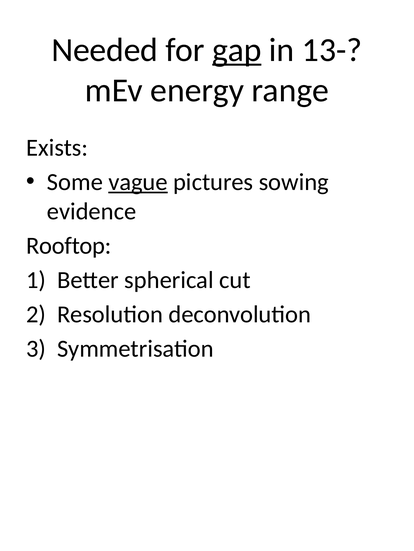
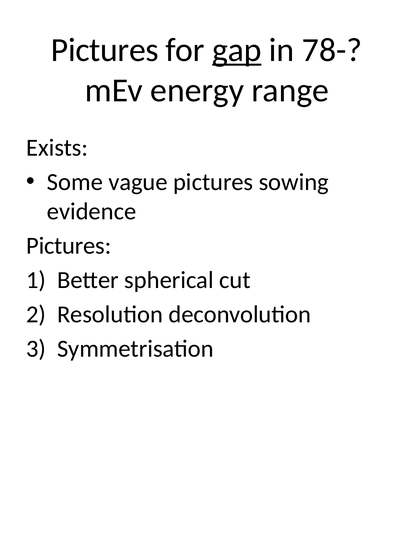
Needed: Needed -> Pictures (105, 50)
13-: 13- -> 78- (332, 50)
vague underline: present -> none (138, 182)
Rooftop: Rooftop -> Pictures (69, 246)
